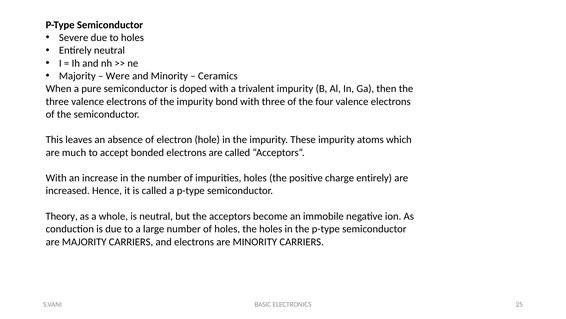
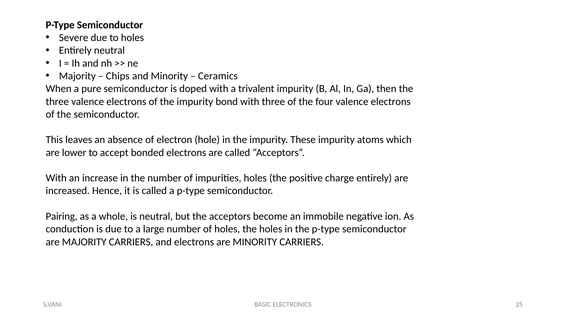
Were: Were -> Chips (118, 76)
much: much -> lower (74, 152)
Theory: Theory -> Pairing (62, 216)
